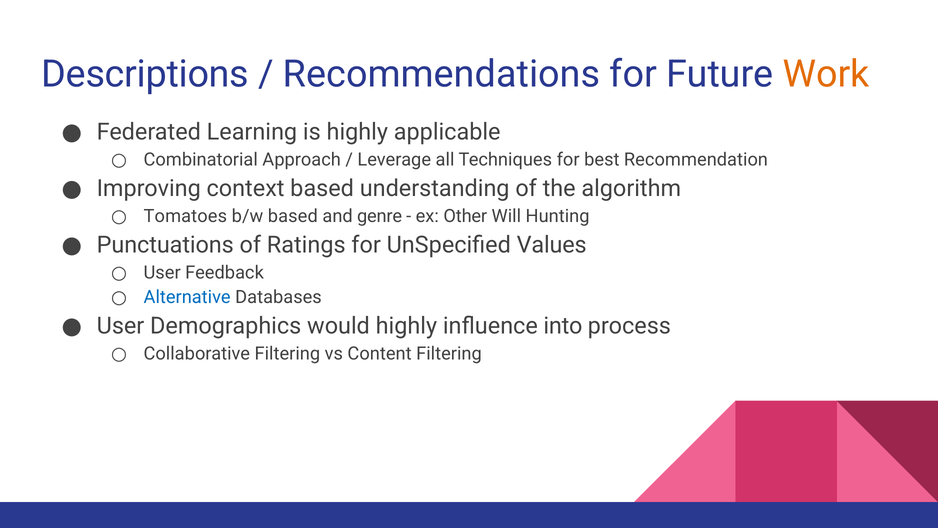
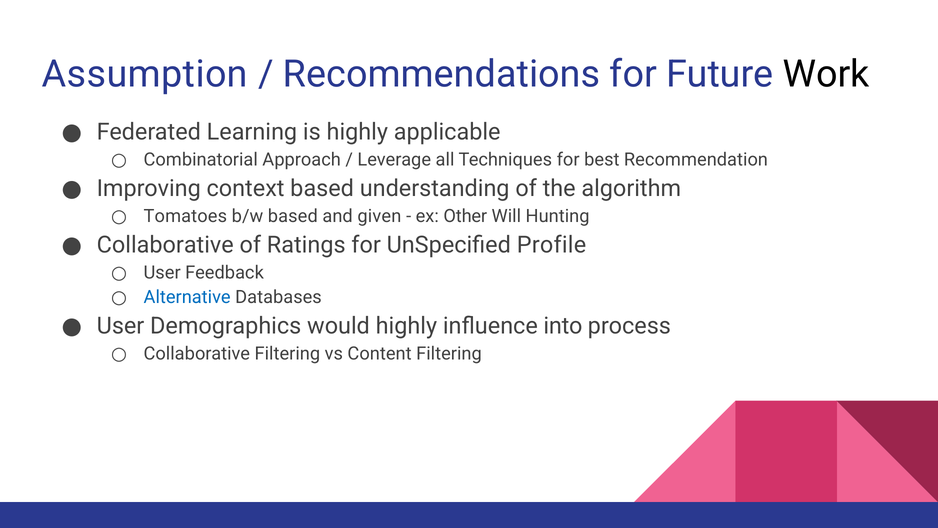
Descriptions: Descriptions -> Assumption (145, 74)
Work colour: orange -> black (826, 74)
genre: genre -> given (379, 216)
Punctuations: Punctuations -> Collaborative (165, 245)
Values: Values -> Profile (551, 245)
